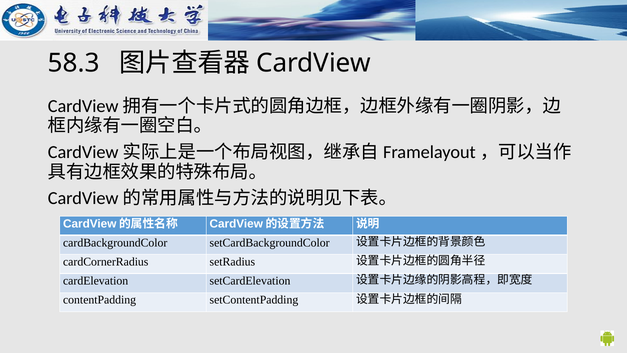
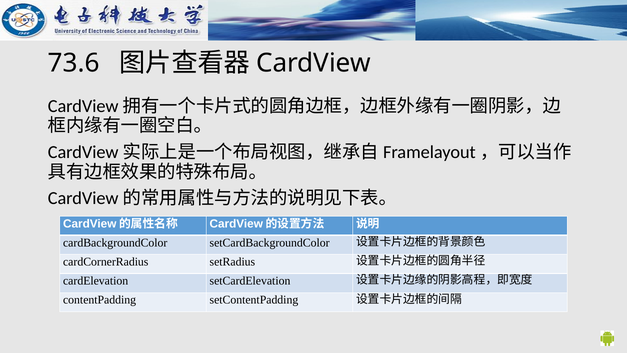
58.3: 58.3 -> 73.6 (74, 63)
